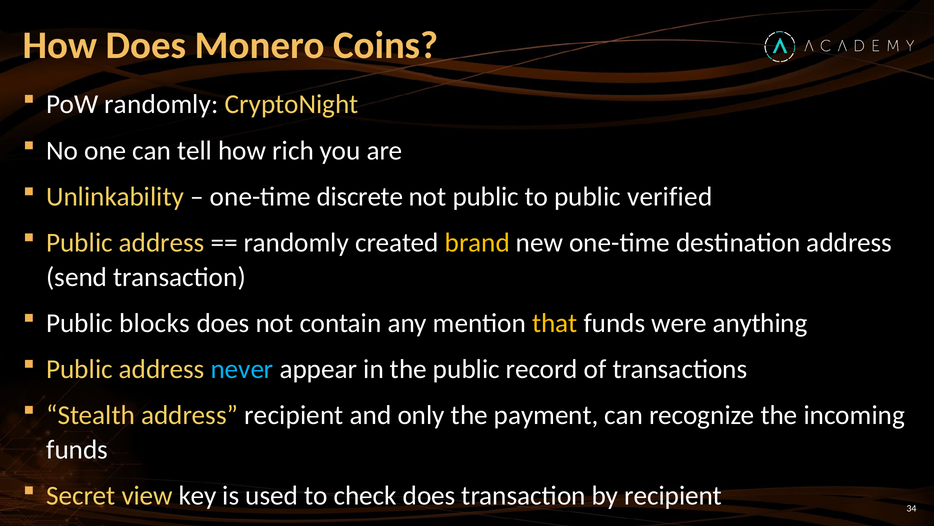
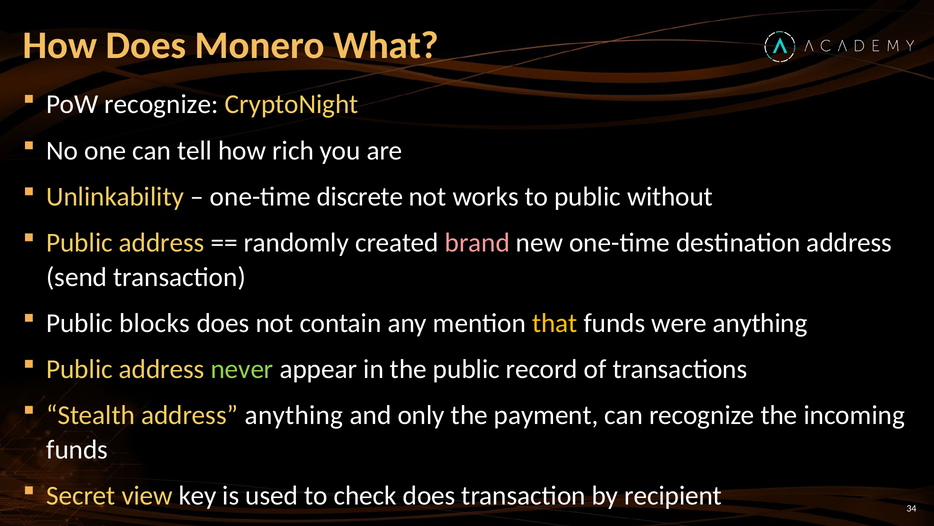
Coins: Coins -> What (386, 45)
PoW randomly: randomly -> recognize (162, 104)
not public: public -> works (486, 196)
verified: verified -> without (670, 196)
brand colour: yellow -> pink (477, 243)
never colour: light blue -> light green (242, 369)
address recipient: recipient -> anything (294, 415)
